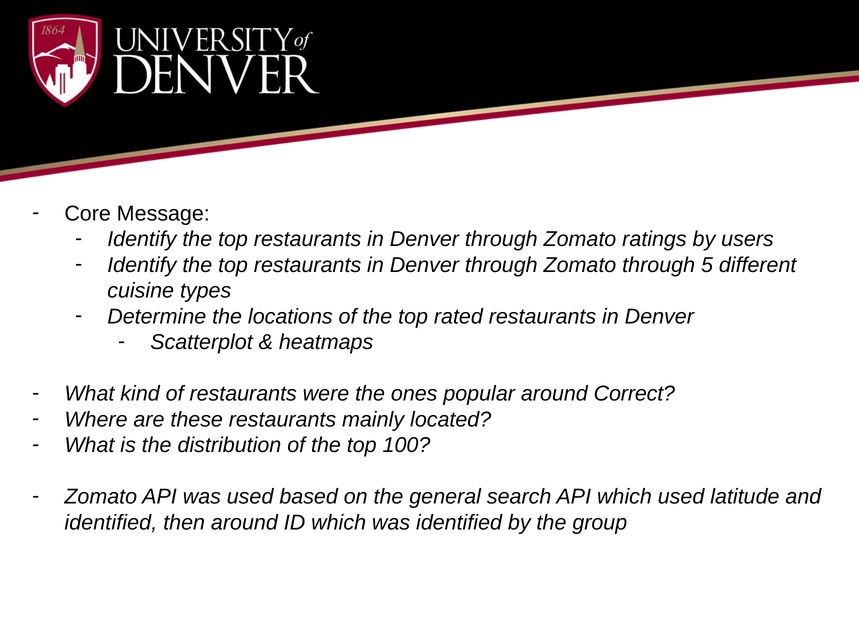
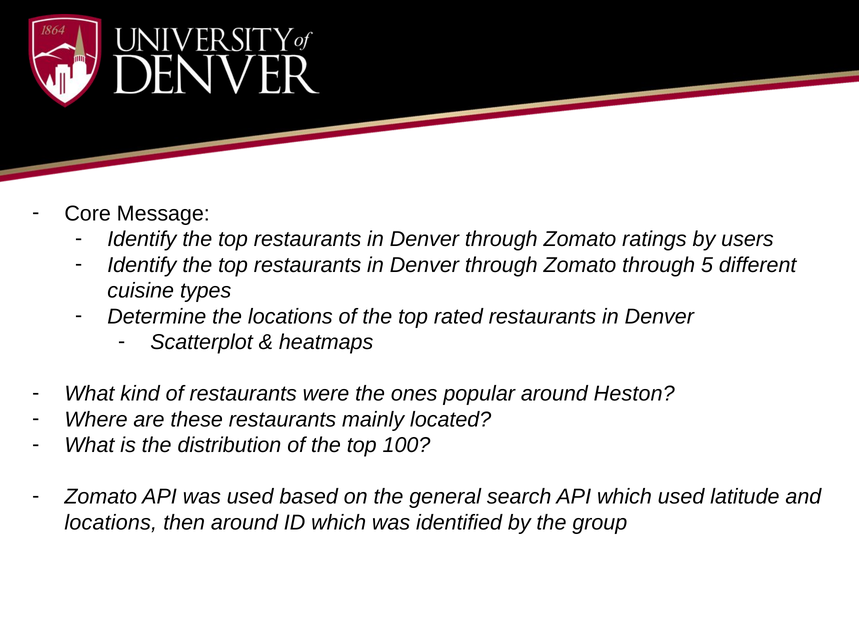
Correct: Correct -> Heston (634, 394)
identified: identified -> locations (111, 523)
